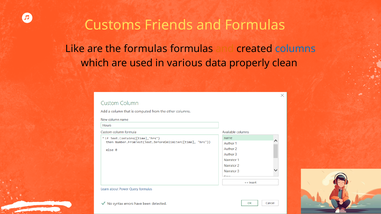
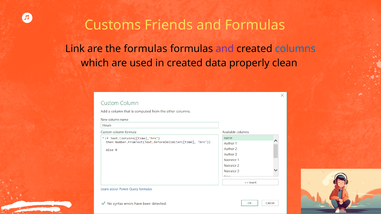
Like: Like -> Link (75, 49)
and colour: orange -> purple (225, 49)
in various: various -> created (185, 63)
